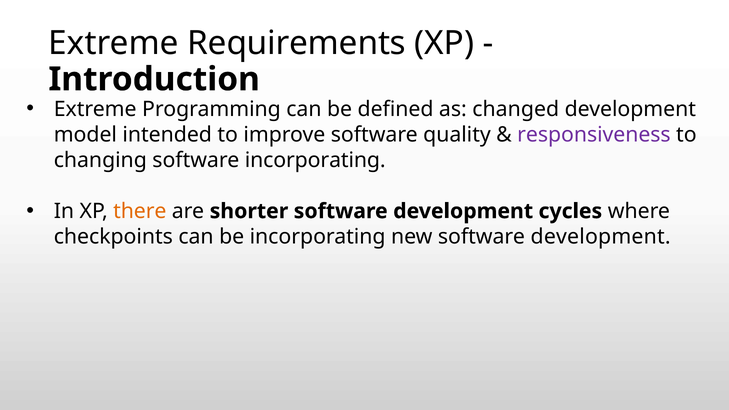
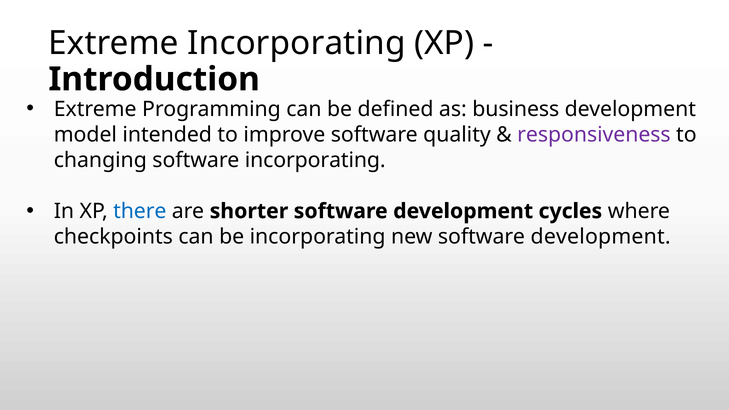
Extreme Requirements: Requirements -> Incorporating (296, 43)
changed: changed -> business (516, 109)
there colour: orange -> blue (140, 211)
